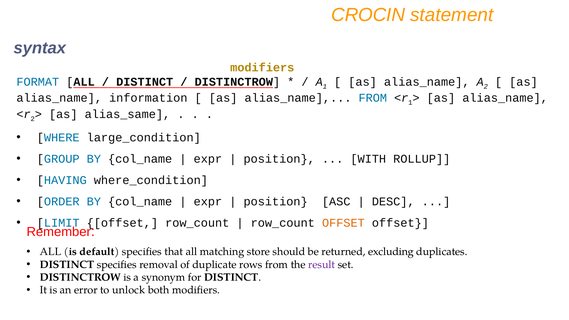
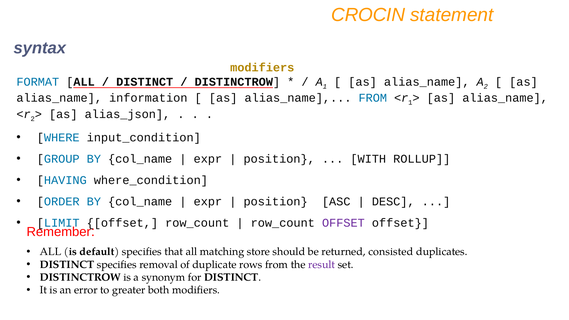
alias_same: alias_same -> alias_json (127, 114)
large_condition: large_condition -> input_condition (144, 138)
OFFSET colour: orange -> purple (343, 223)
excluding: excluding -> consisted (391, 252)
unlock: unlock -> greater (129, 290)
